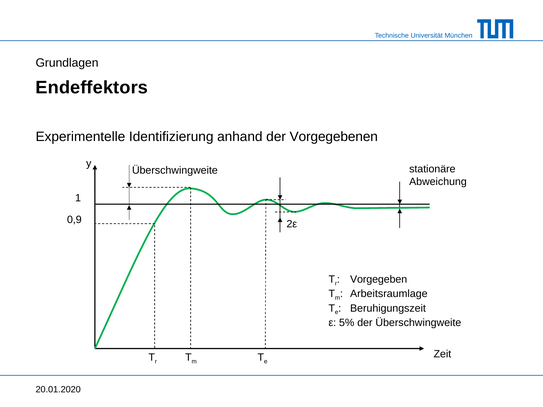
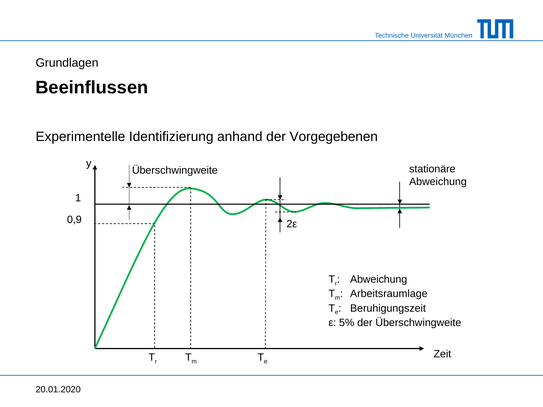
Endeffektors: Endeffektors -> Beeinflussen (92, 88)
Vorgegeben: Vorgegeben -> Abweichung (379, 280)
